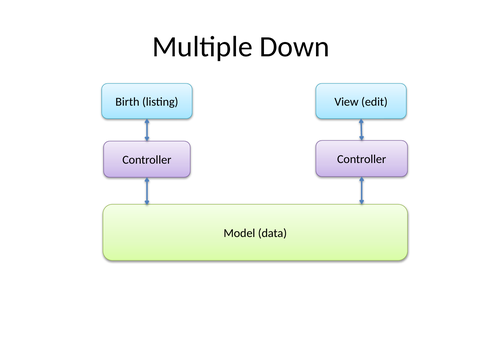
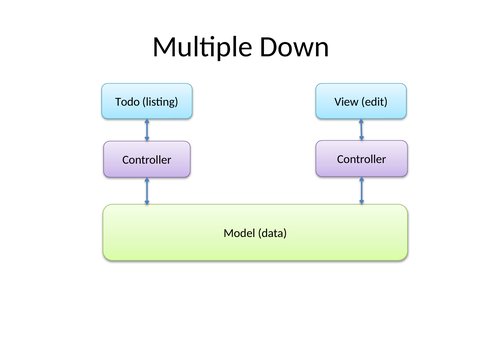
Birth: Birth -> Todo (128, 102)
